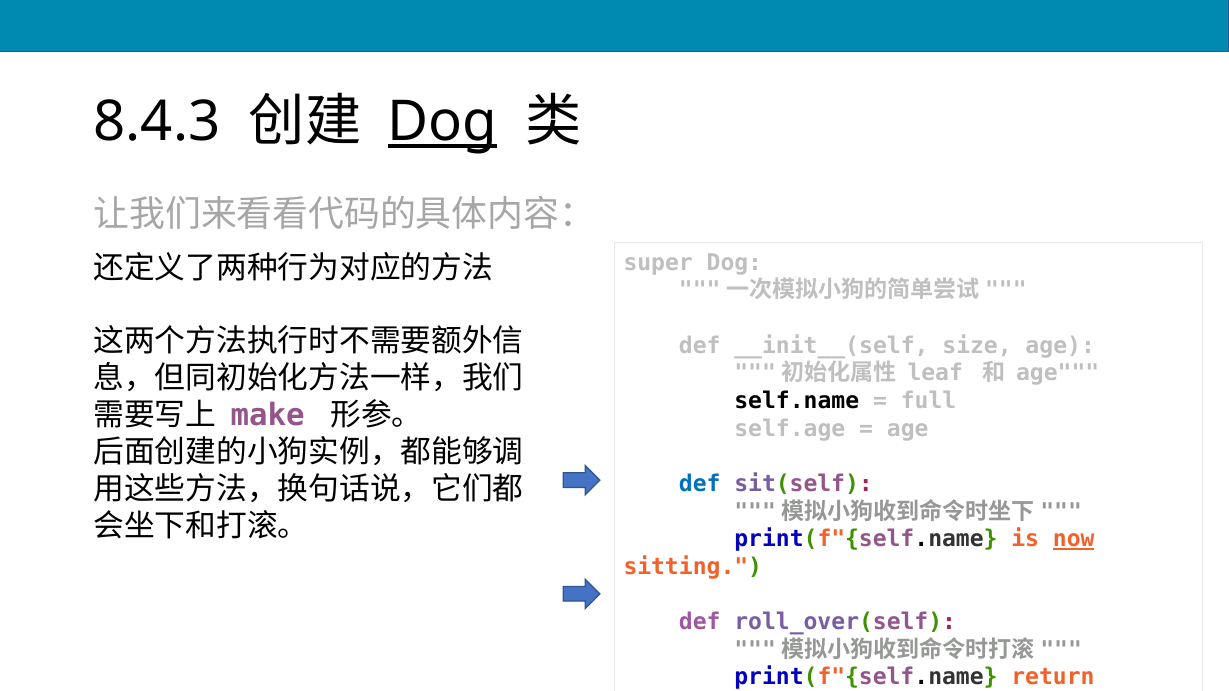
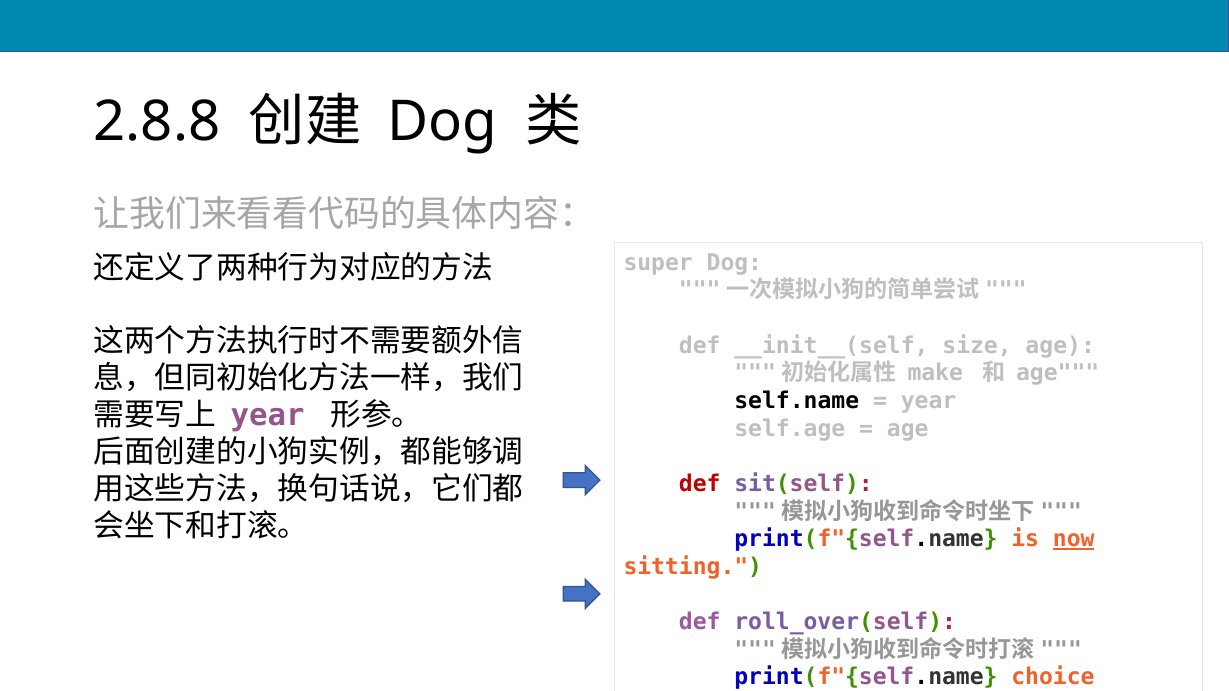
8.4.3: 8.4.3 -> 2.8.8 (157, 122)
Dog underline: present -> none (442, 122)
leaf: leaf -> make (935, 373)
full: full -> year (929, 401)
make: make -> year (268, 416)
def colour: blue -> red (700, 484)
return: return -> choice (1053, 678)
